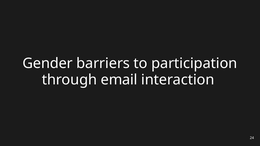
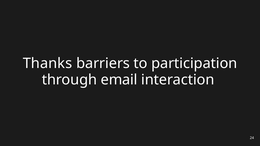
Gender: Gender -> Thanks (47, 63)
